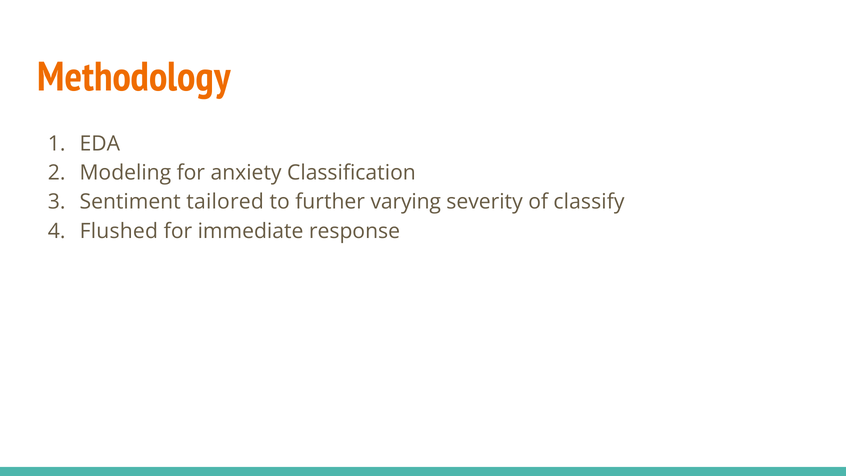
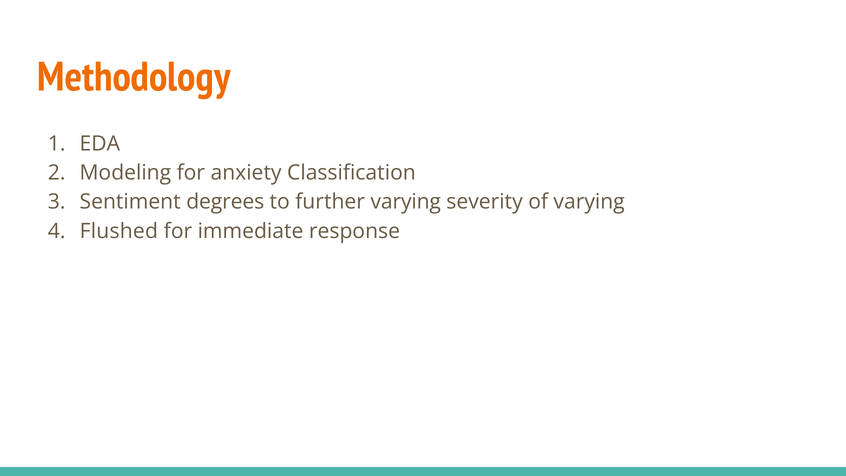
tailored: tailored -> degrees (225, 202)
of classify: classify -> varying (589, 202)
